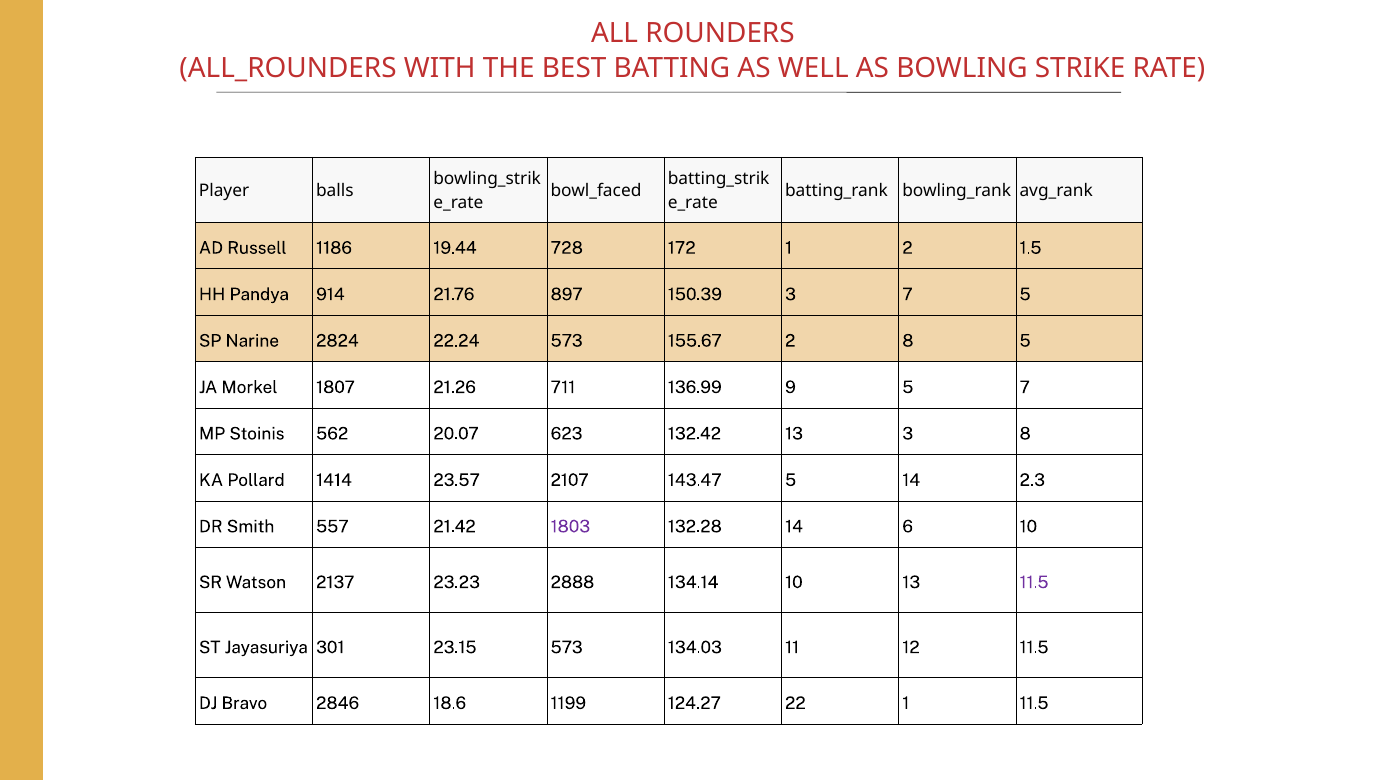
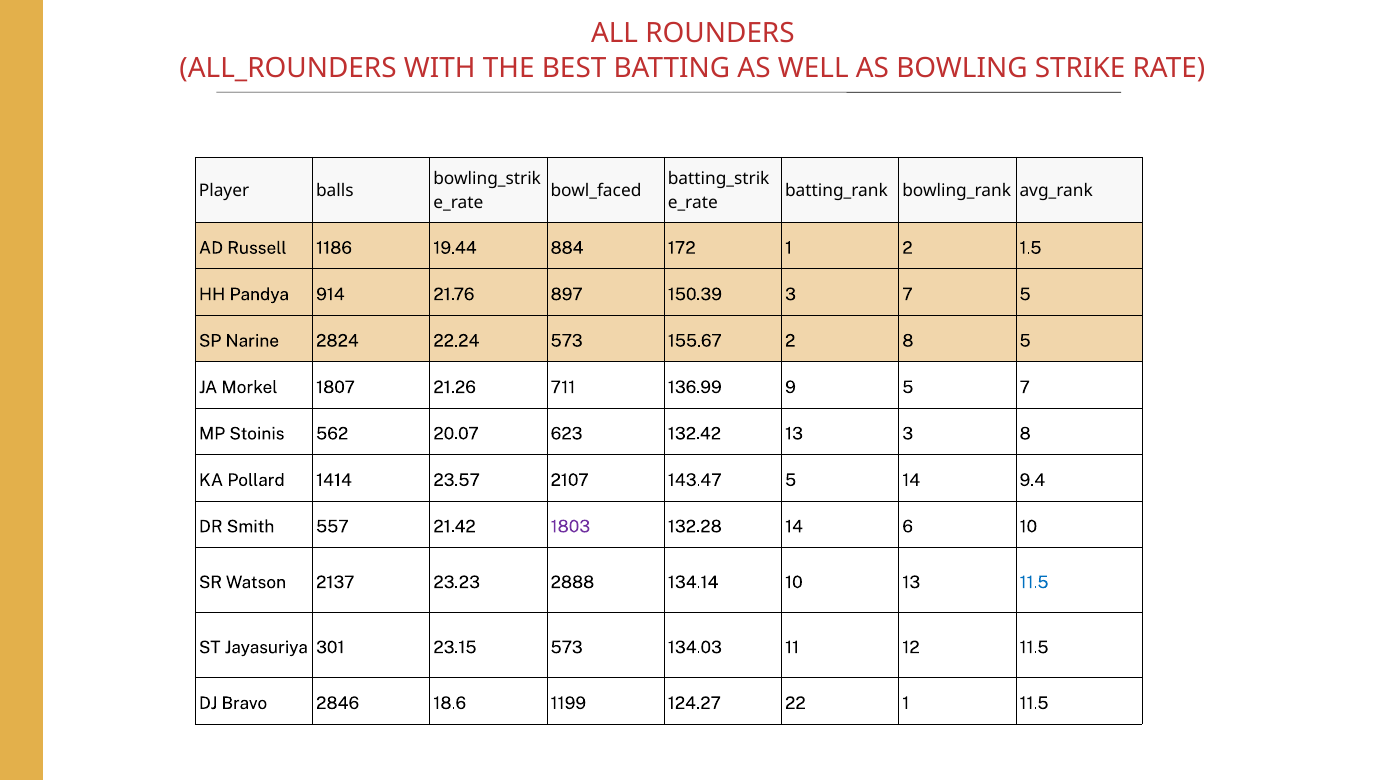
728: 728 -> 884 (567, 248)
2.3: 2.3 -> 9.4 (1032, 480)
11.5 colour: purple -> blue (1034, 582)
